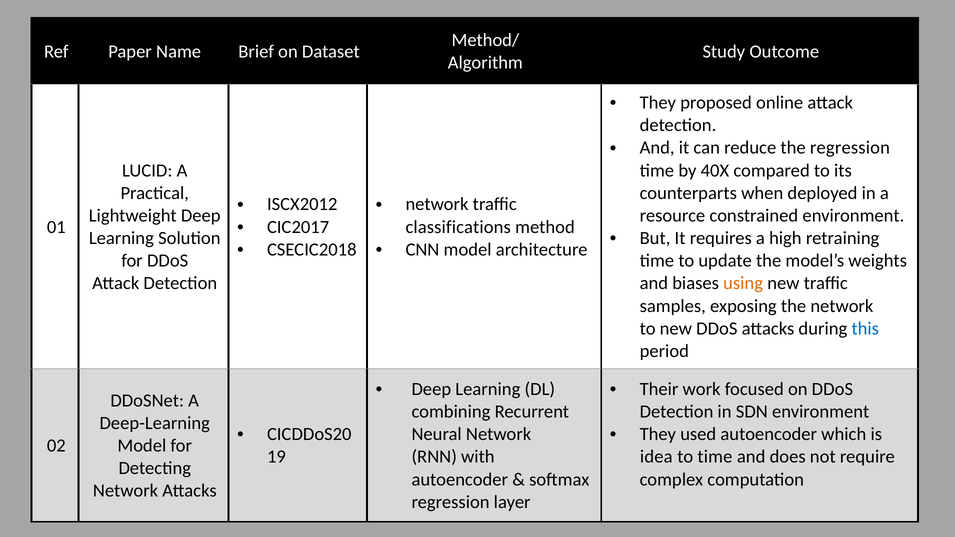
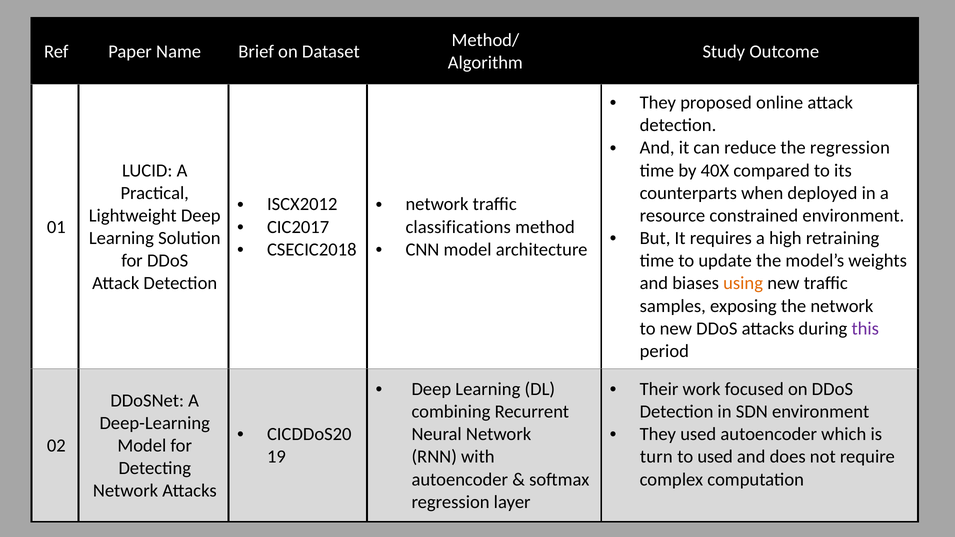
this colour: blue -> purple (865, 329)
idea: idea -> turn (656, 457)
to time: time -> used (715, 457)
